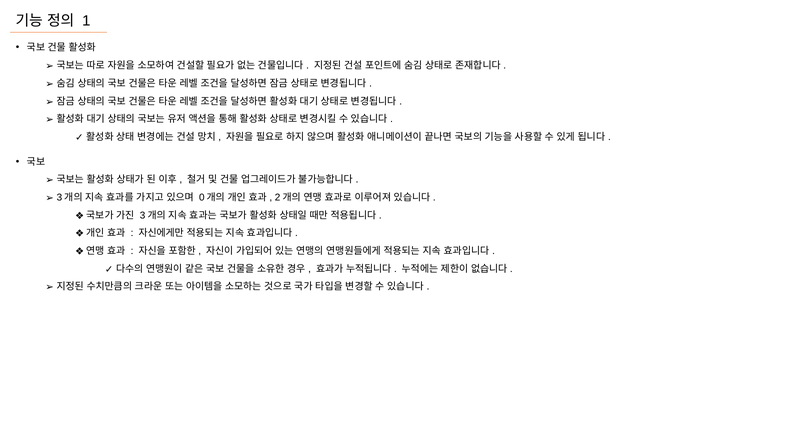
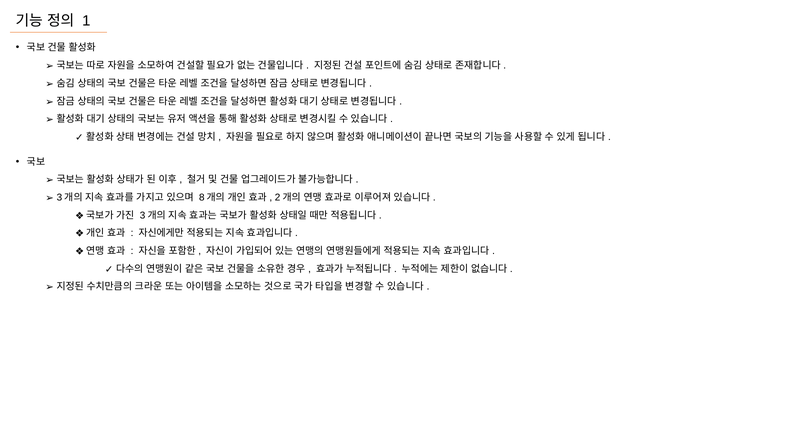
0: 0 -> 8 (202, 197)
